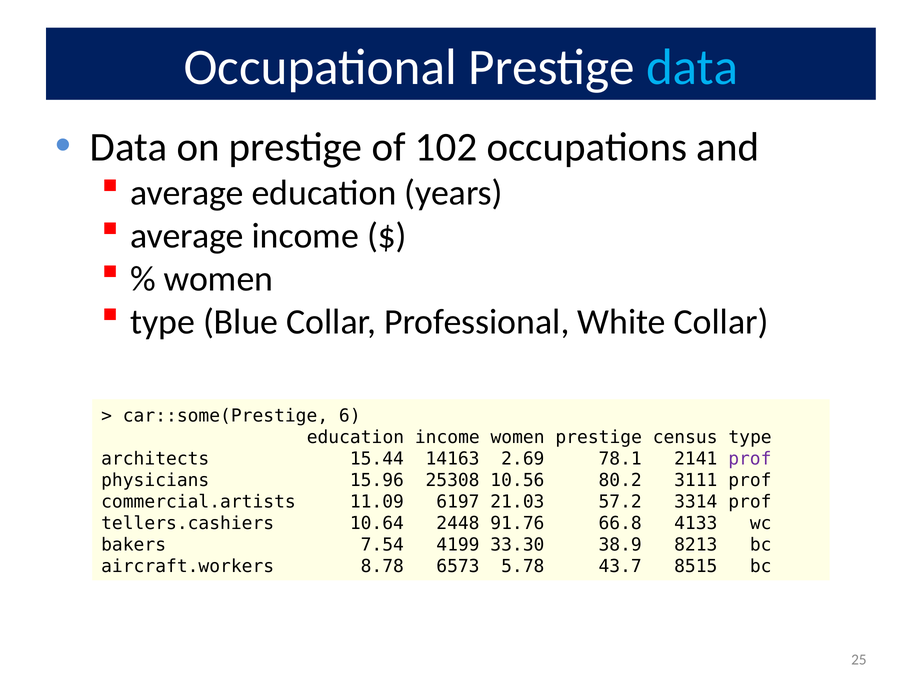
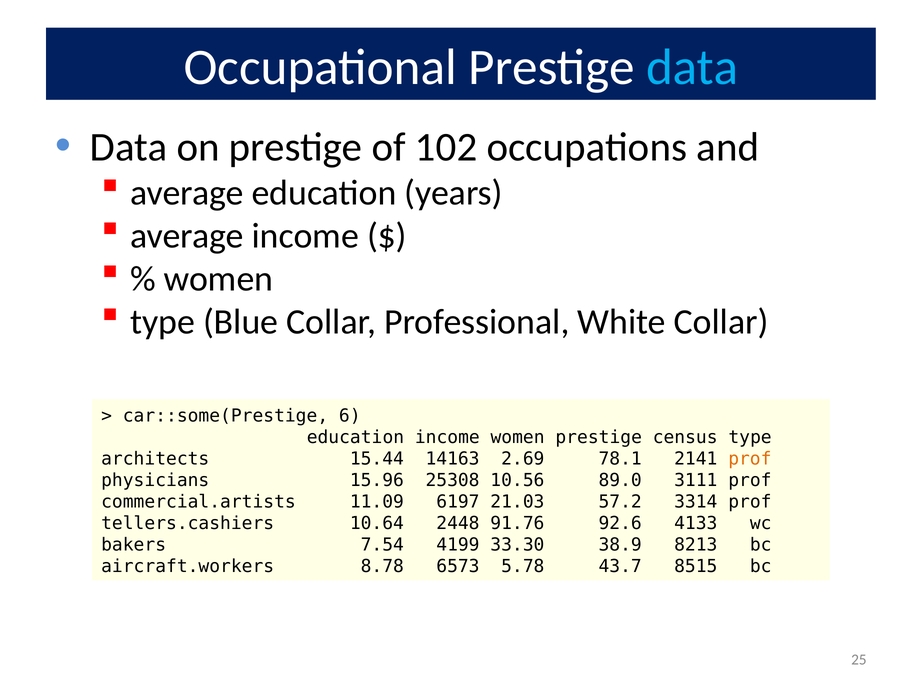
prof colour: purple -> orange (750, 459)
80.2: 80.2 -> 89.0 (620, 481)
66.8: 66.8 -> 92.6 (620, 524)
